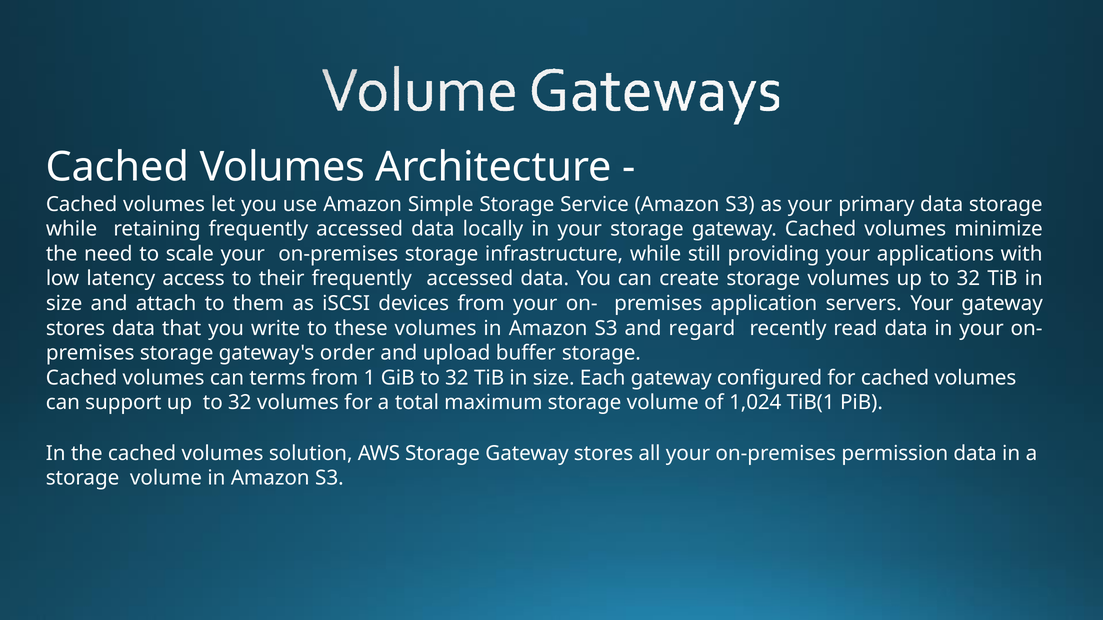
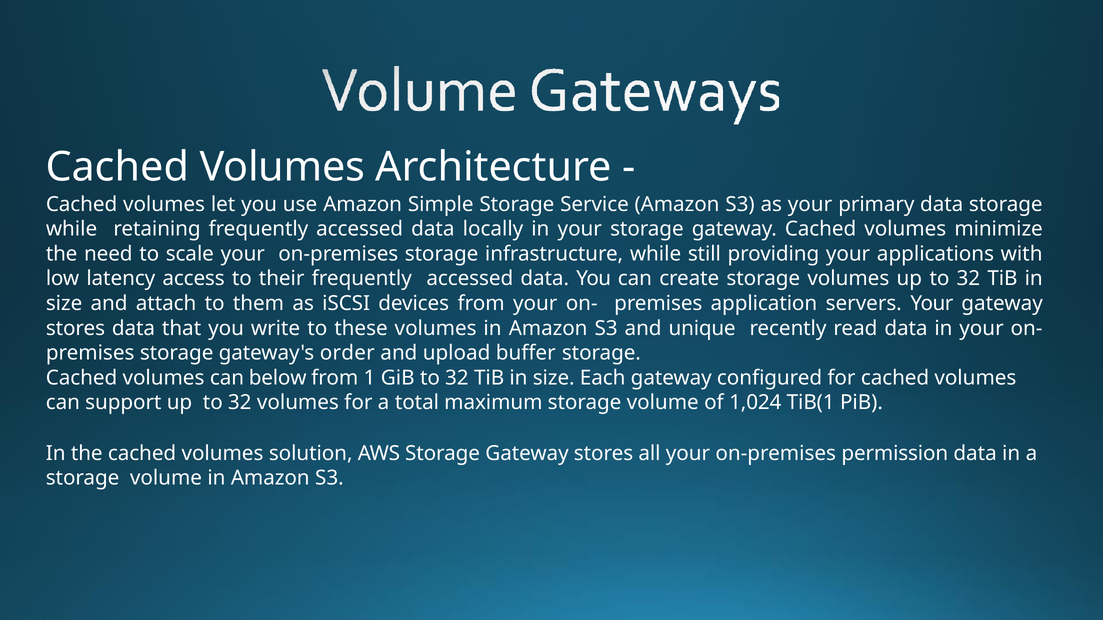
regard: regard -> unique (702, 328)
terms: terms -> below (278, 378)
